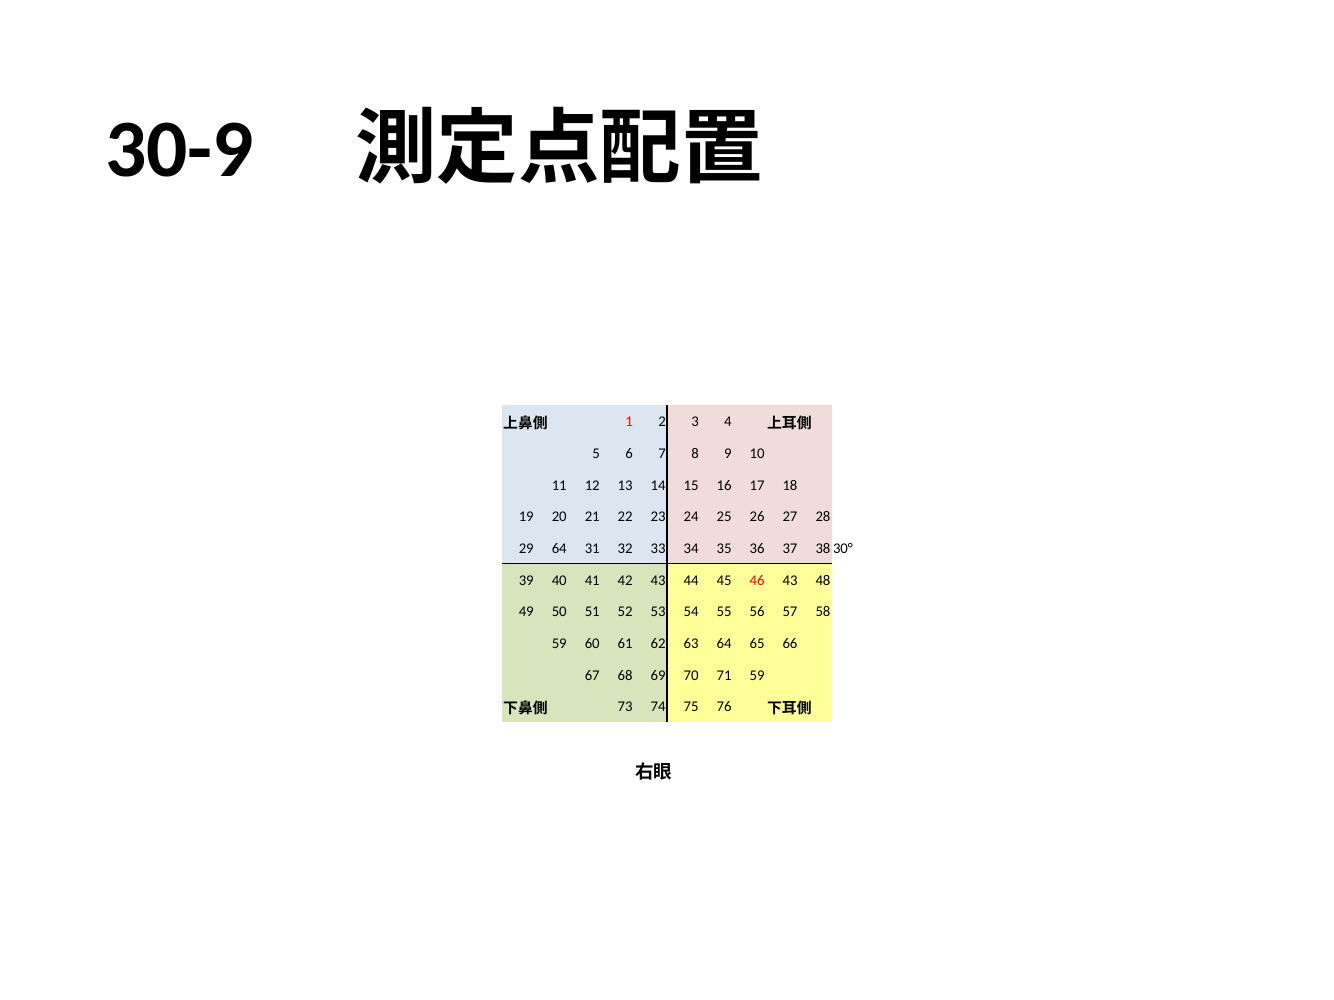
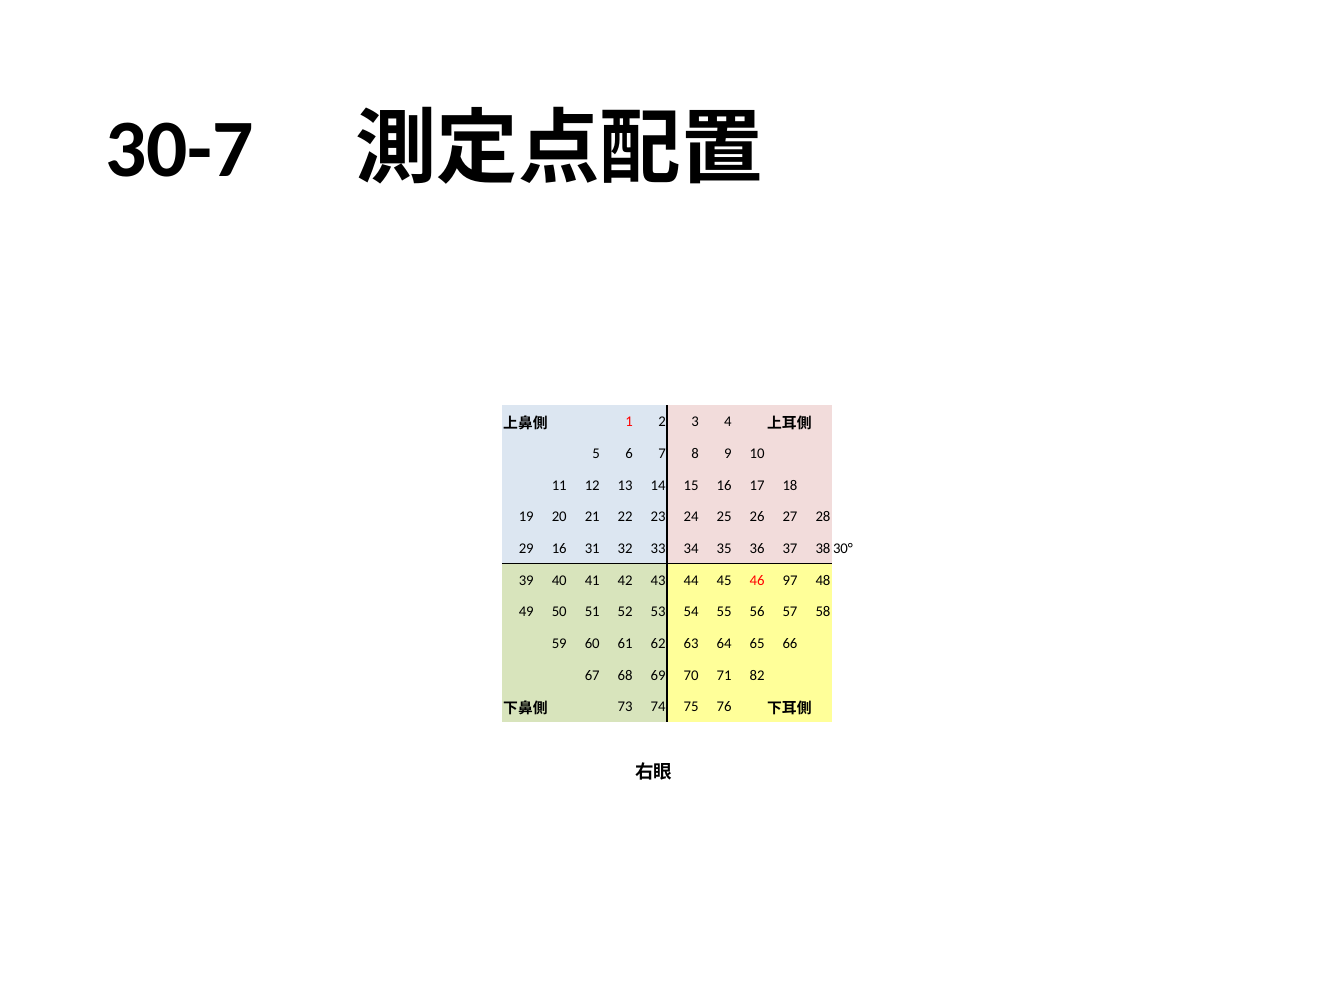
30-9: 30-9 -> 30-7 (179, 149)
29 64: 64 -> 16 (559, 549)
46 43: 43 -> 97 (790, 581)
71 59: 59 -> 82 (757, 676)
